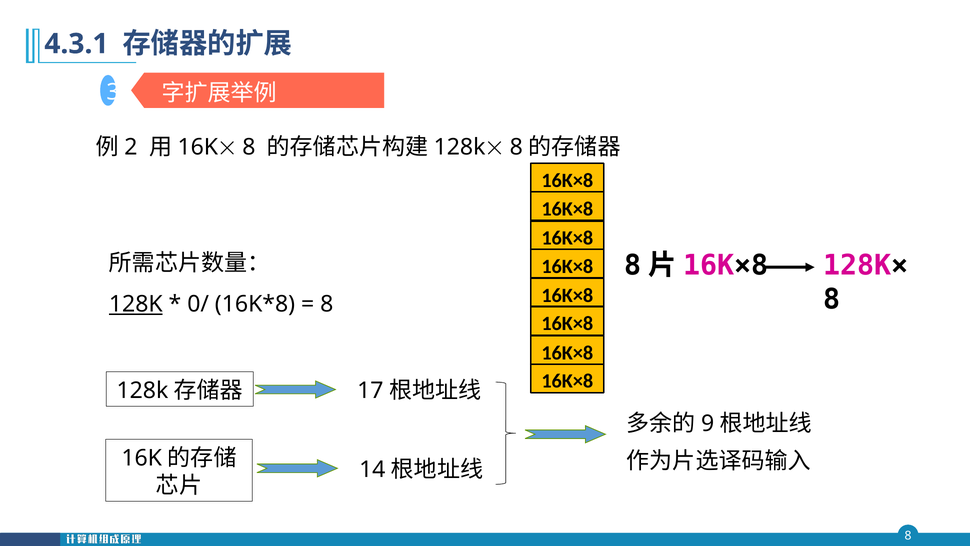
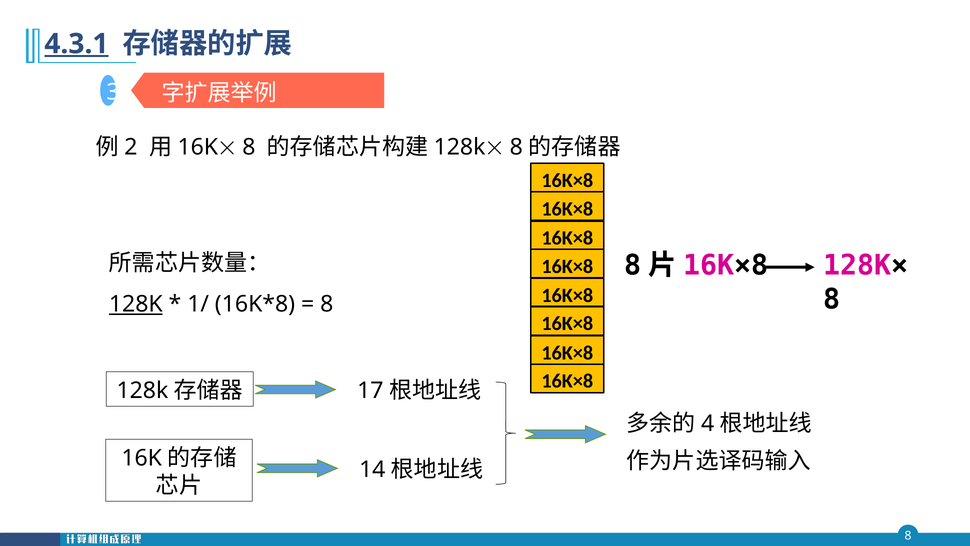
4.3.1 underline: none -> present (76, 44)
0/: 0/ -> 1/ (198, 304)
9: 9 -> 4 (708, 424)
